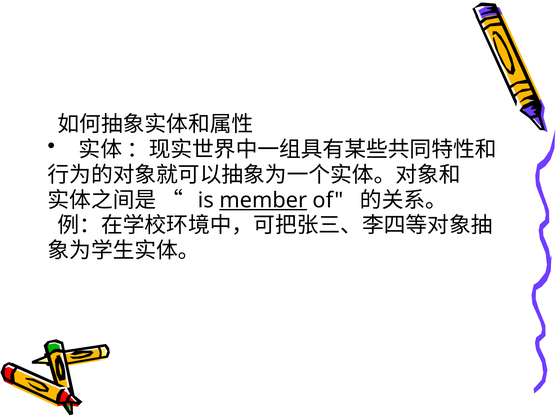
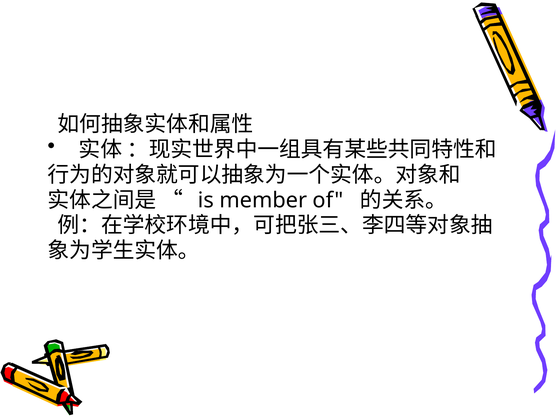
member underline: present -> none (263, 200)
